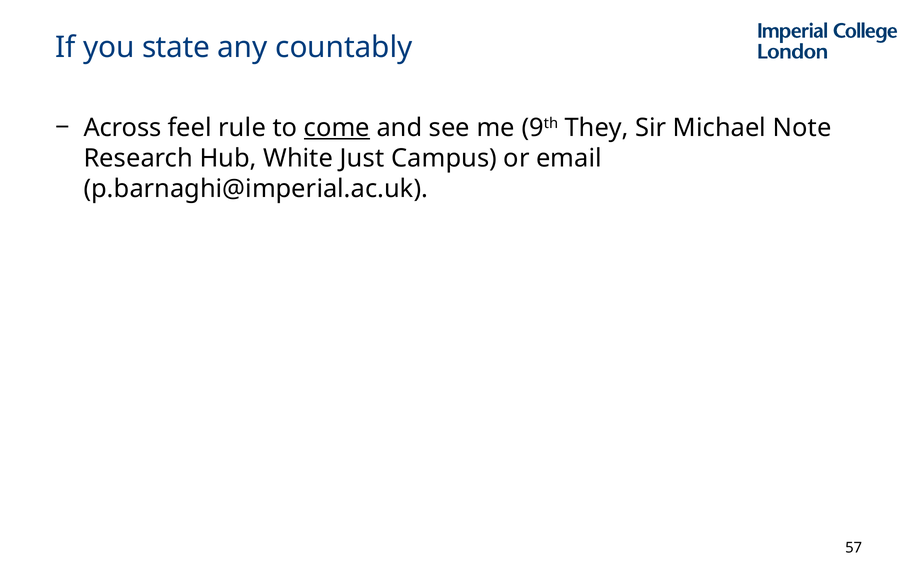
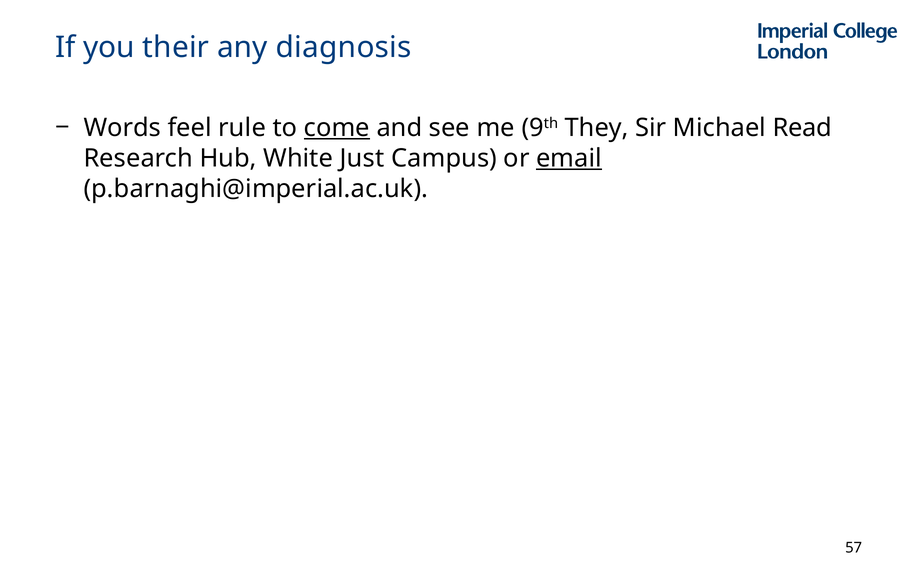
state: state -> their (176, 48)
countably: countably -> diagnosis (344, 48)
Across: Across -> Words (122, 128)
Note: Note -> Read (802, 128)
email underline: none -> present (569, 158)
